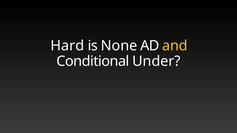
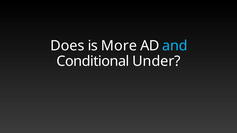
Hard: Hard -> Does (67, 46)
None: None -> More (119, 46)
and colour: yellow -> light blue (175, 46)
